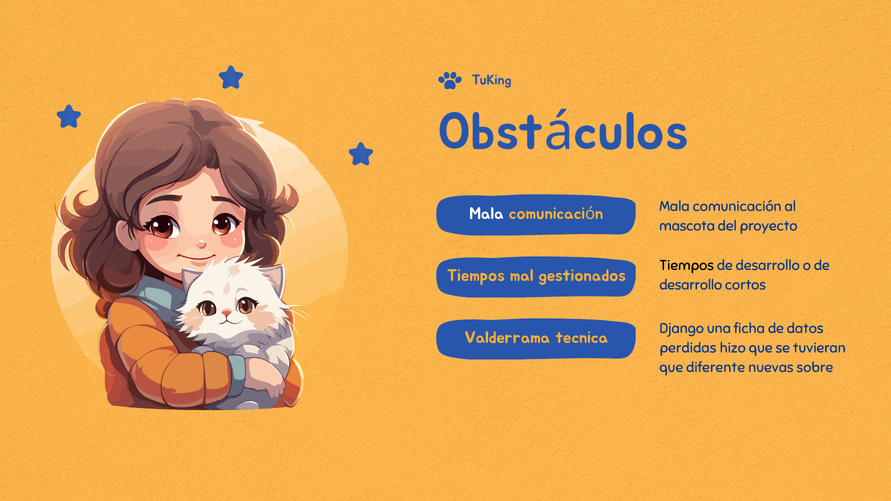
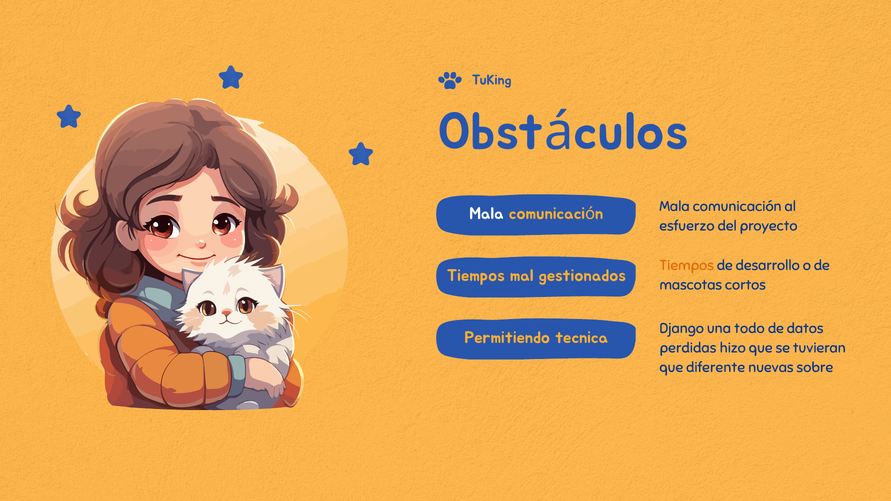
mascota: mascota -> esfuerzo (687, 226)
Tiempos colour: black -> orange (687, 266)
desarrollo: desarrollo -> mascotas (691, 285)
ficha: ficha -> todo (749, 328)
Valderrama: Valderrama -> Permitiendo (507, 338)
